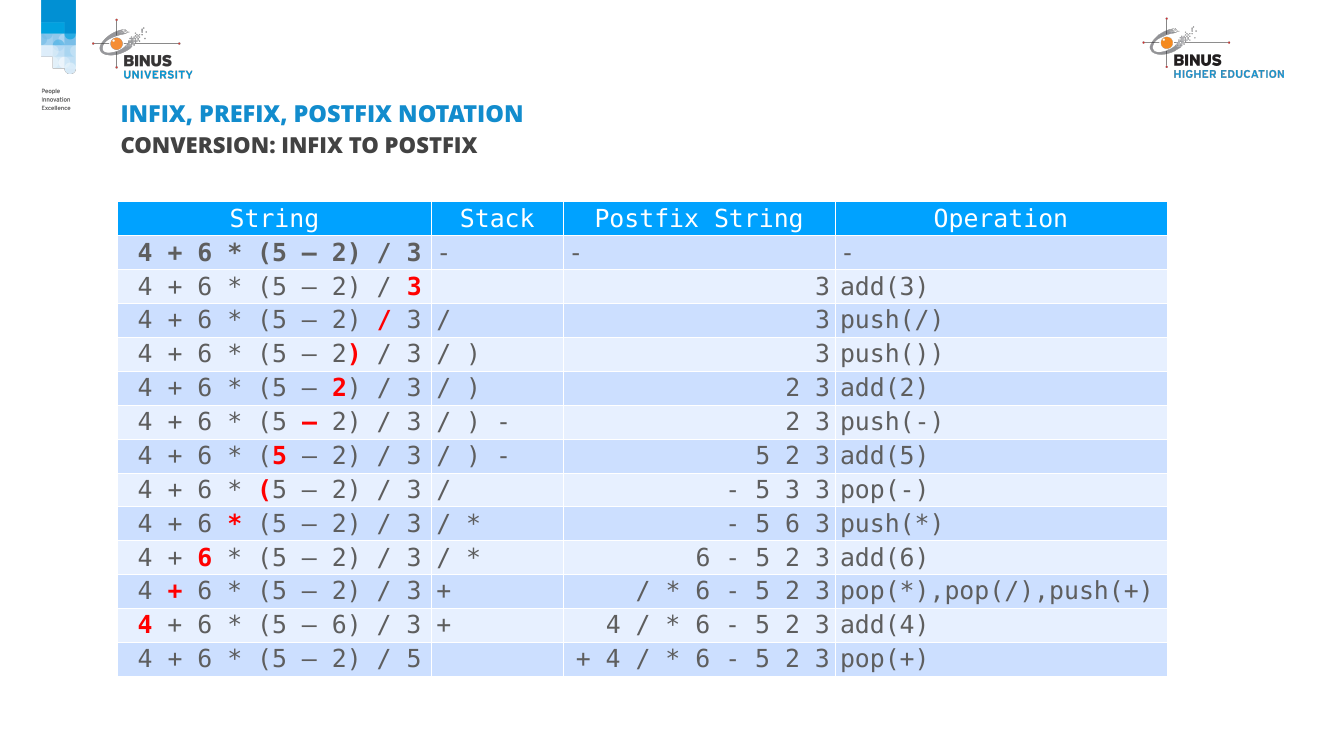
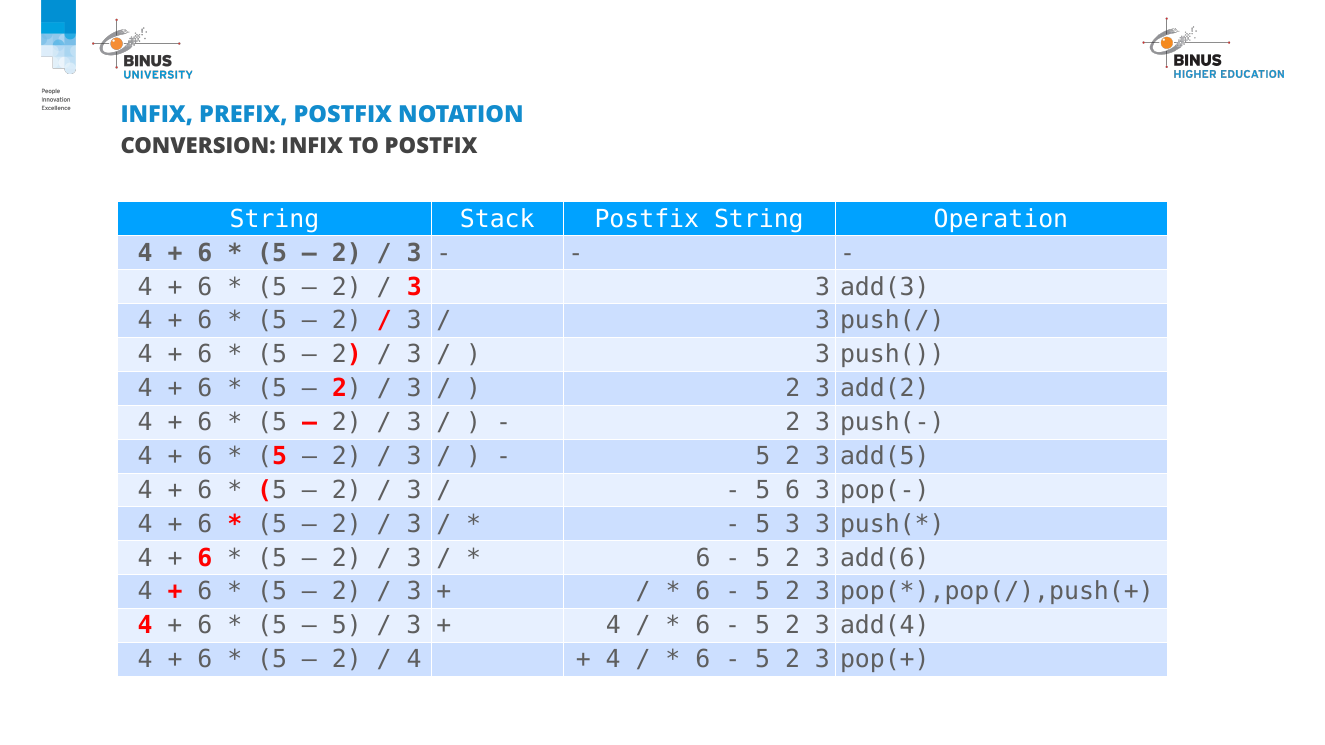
5 3: 3 -> 6 (793, 490)
5 6: 6 -> 3 (793, 524)
6: 6 -> 5 (347, 626)
5: 5 -> 4 (414, 660)
